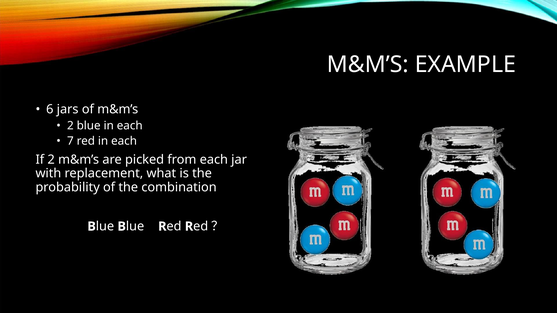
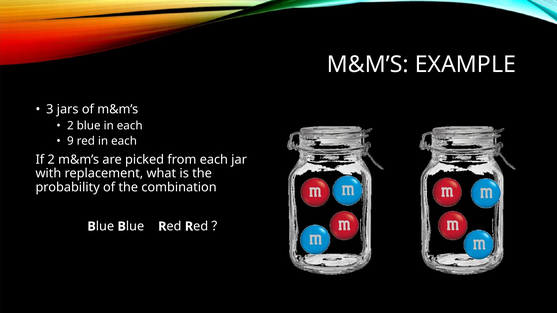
6: 6 -> 3 (50, 109)
7: 7 -> 9 (70, 141)
